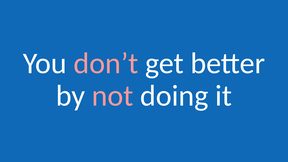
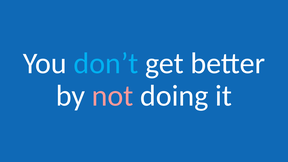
don’t colour: pink -> light blue (106, 63)
